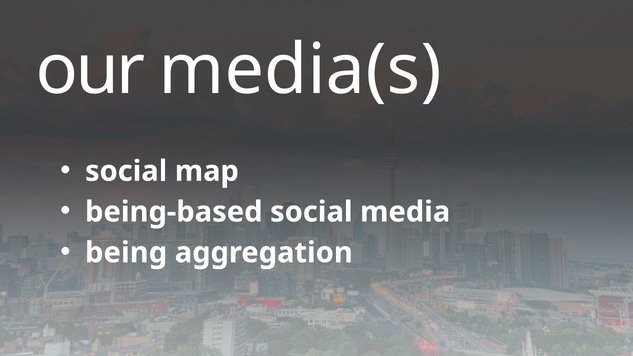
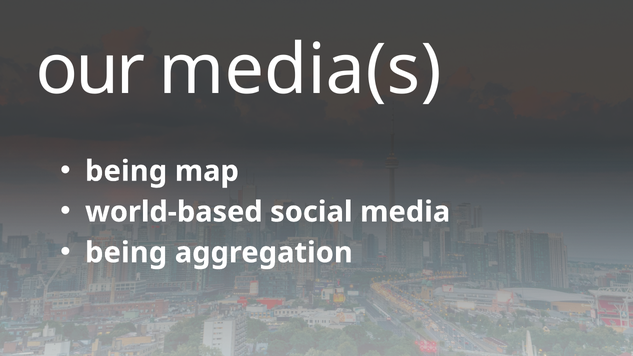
social: social -> being (126, 171)
being-based: being-based -> world-based (174, 212)
